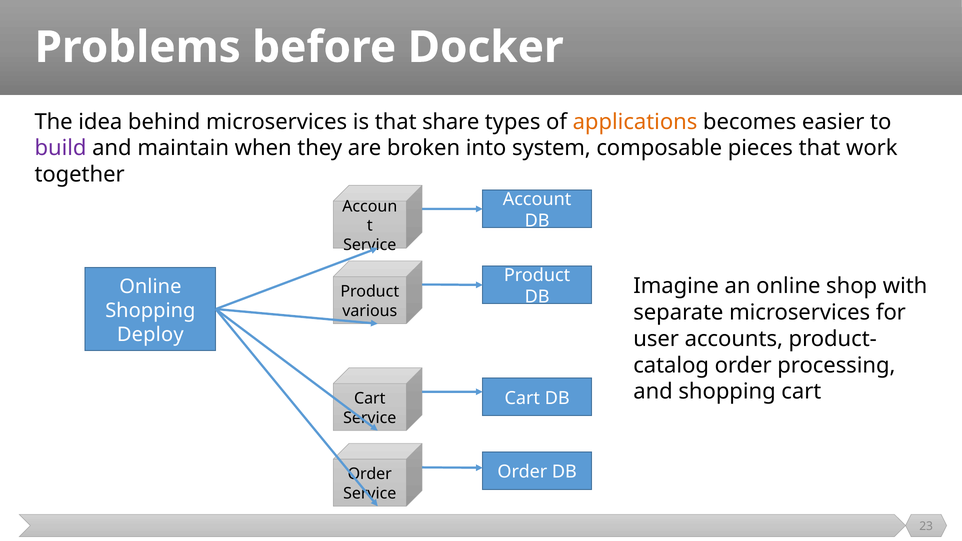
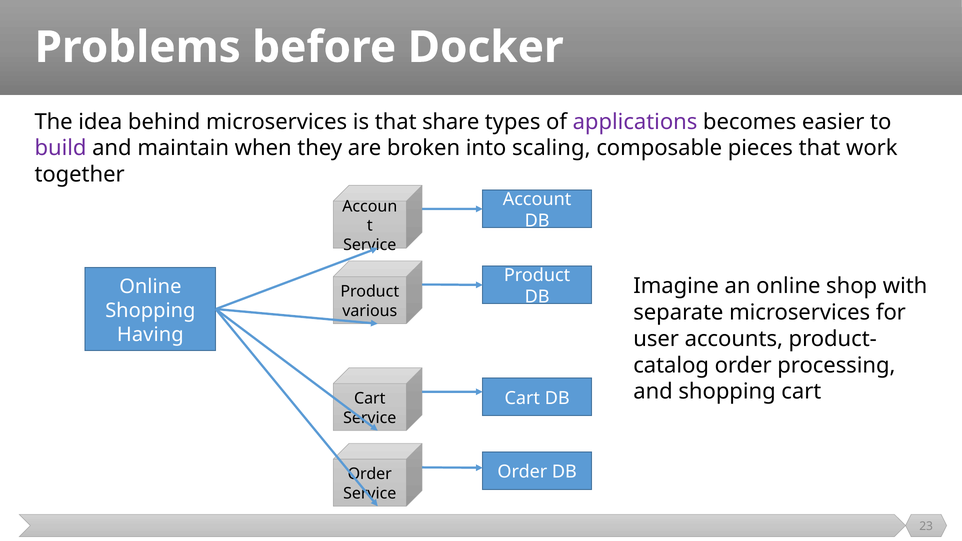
applications colour: orange -> purple (635, 122)
system: system -> scaling (551, 148)
Deploy: Deploy -> Having (150, 335)
